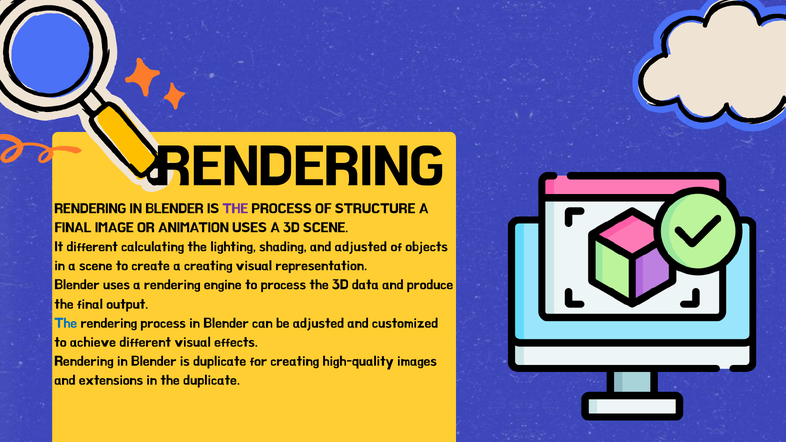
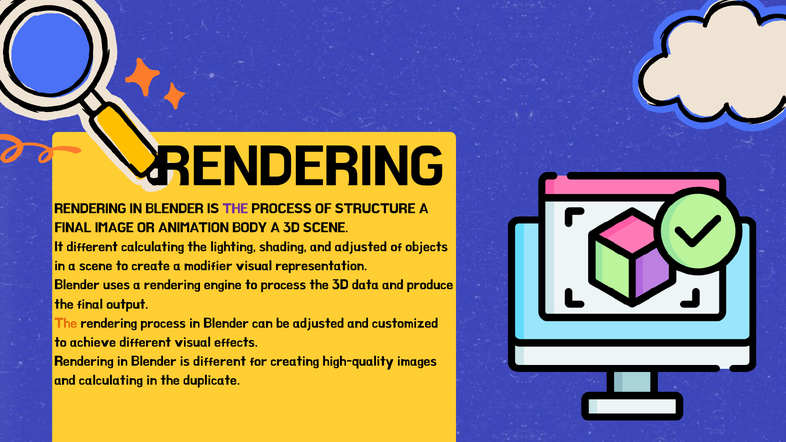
ANIMATION USES: USES -> BODY (250, 227)
a creating: creating -> modifier (208, 265)
The colour: blue -> orange (66, 323)
is duplicate: duplicate -> different (220, 361)
and extensions: extensions -> calculating (111, 380)
